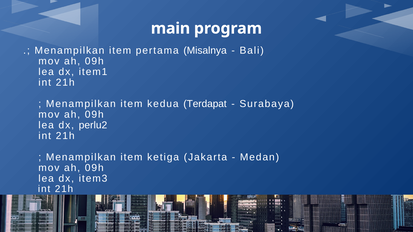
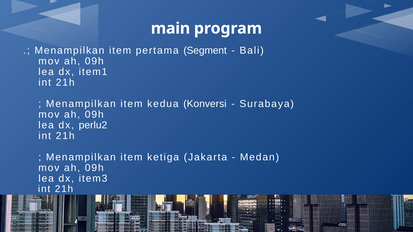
Misalnya: Misalnya -> Segment (205, 51)
Terdapat: Terdapat -> Konversi (205, 104)
